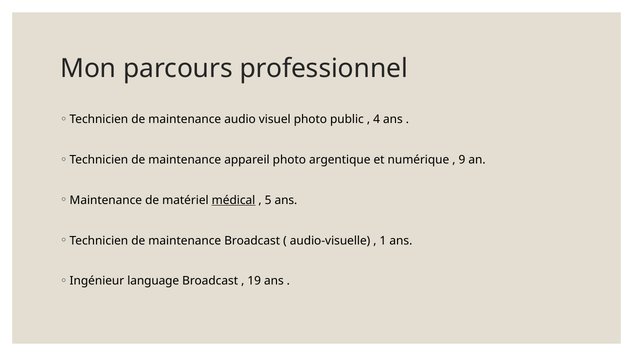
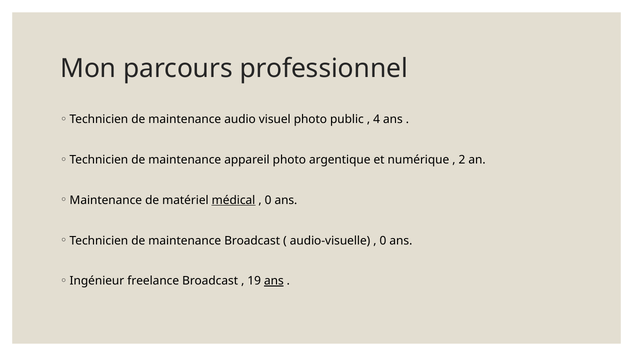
9: 9 -> 2 (462, 160)
5: 5 -> 0 (268, 200)
1: 1 -> 0 (383, 241)
language: language -> freelance (153, 281)
ans underline: none -> present (274, 281)
